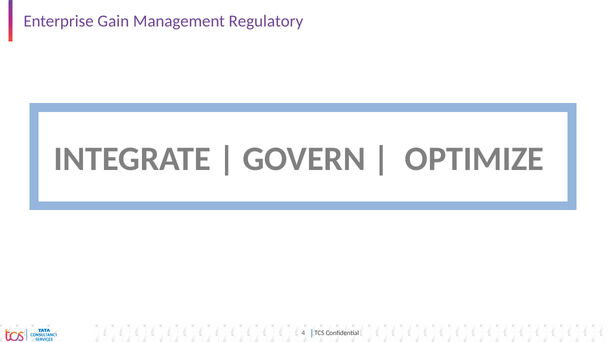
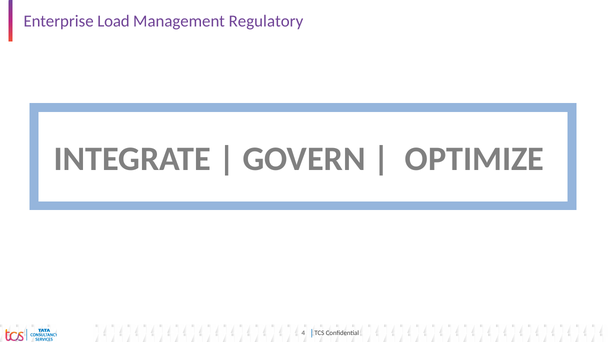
Gain: Gain -> Load (113, 21)
